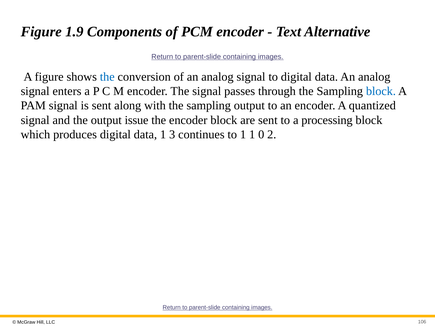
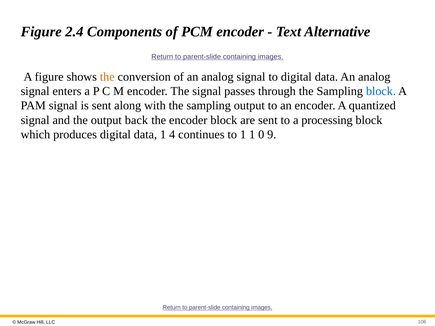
1.9: 1.9 -> 2.4 (74, 32)
the colour: blue -> orange (107, 77)
issue: issue -> back (136, 120)
3: 3 -> 4 (172, 135)
2: 2 -> 9 (272, 135)
